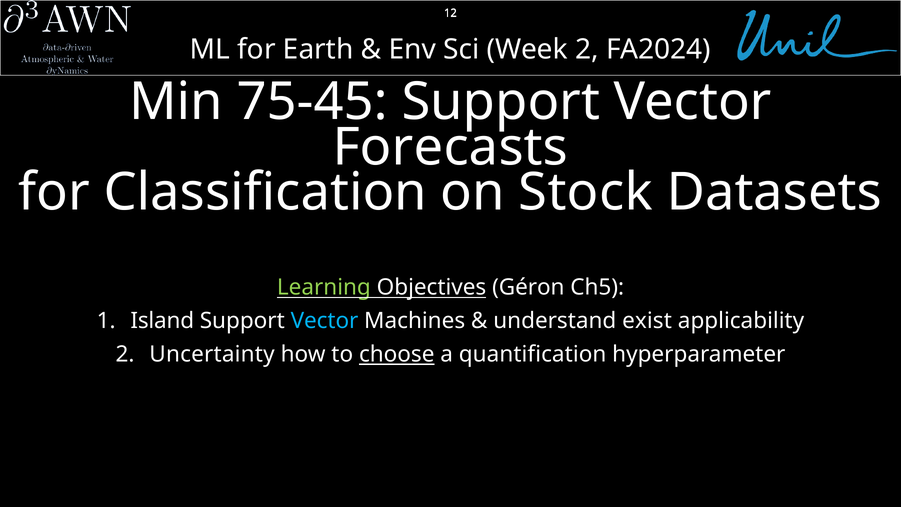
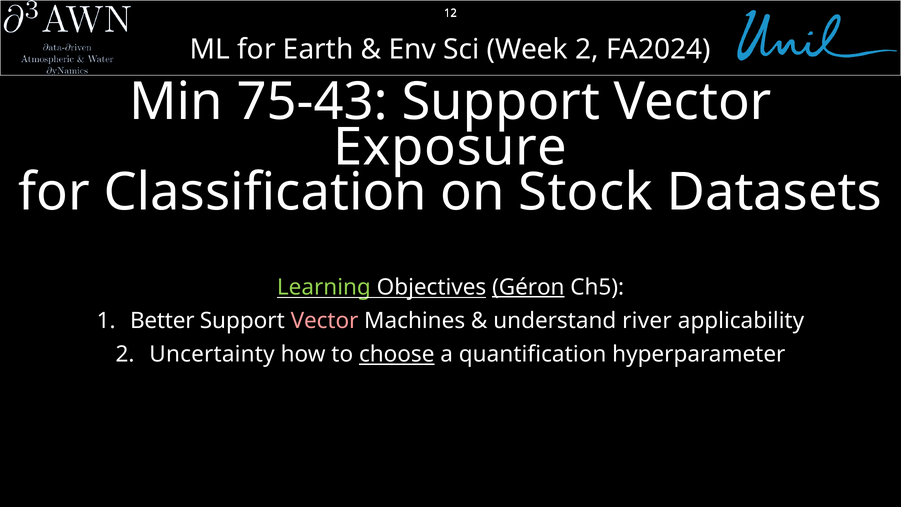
75-45: 75-45 -> 75-43 (312, 102)
Forecasts: Forecasts -> Exposure (450, 147)
Géron underline: none -> present (528, 287)
Island: Island -> Better (162, 321)
Vector colour: light blue -> pink (325, 321)
exist: exist -> river (647, 321)
